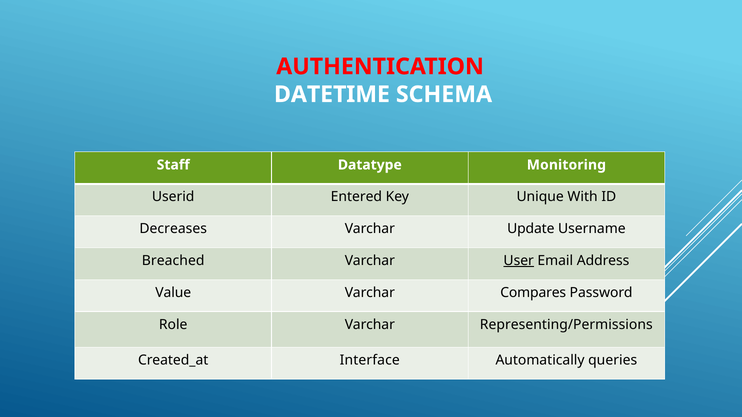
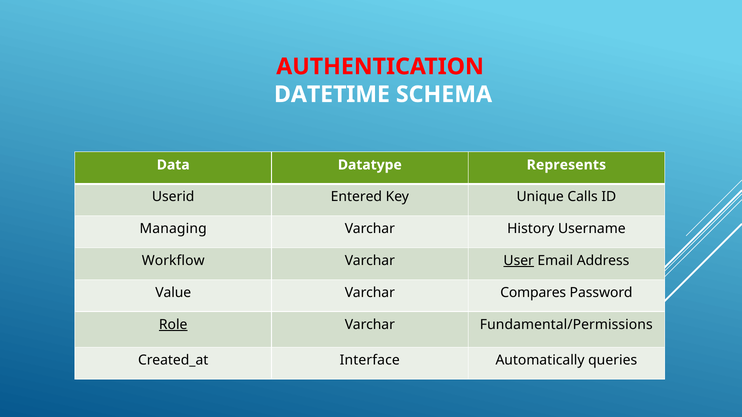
Staff: Staff -> Data (173, 165)
Monitoring: Monitoring -> Represents (566, 165)
With: With -> Calls (583, 197)
Decreases: Decreases -> Managing (173, 229)
Update: Update -> History (531, 229)
Breached: Breached -> Workflow (173, 261)
Role underline: none -> present (173, 325)
Representing/Permissions: Representing/Permissions -> Fundamental/Permissions (566, 325)
